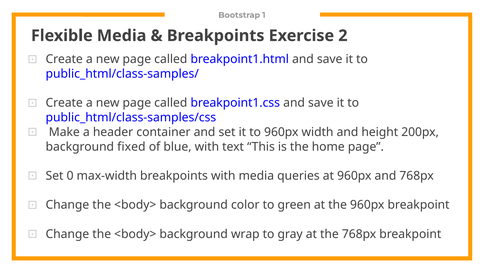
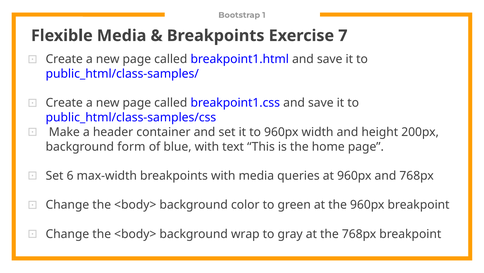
2: 2 -> 7 (343, 36)
fixed: fixed -> form (131, 146)
0: 0 -> 6 (70, 175)
